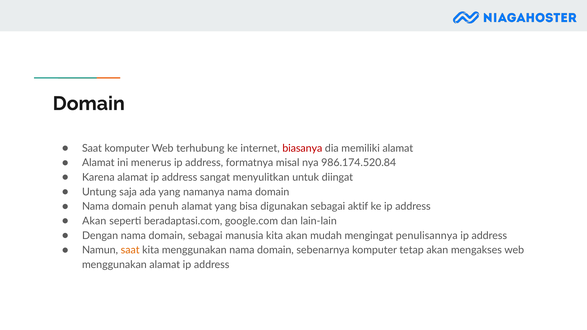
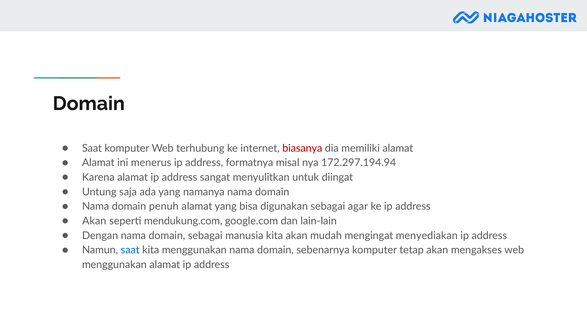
986.174.520.84: 986.174.520.84 -> 172.297.194.94 (359, 163)
aktif: aktif -> agar (358, 207)
beradaptasi.com: beradaptasi.com -> mendukung.com (183, 221)
penulisannya: penulisannya -> menyediakan (427, 236)
saat colour: orange -> blue (130, 250)
